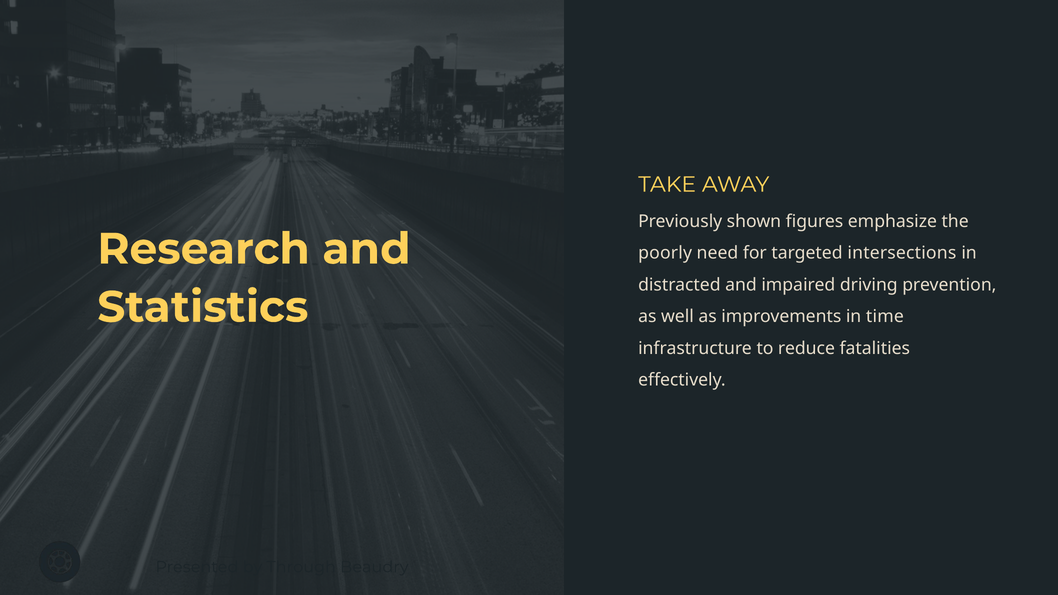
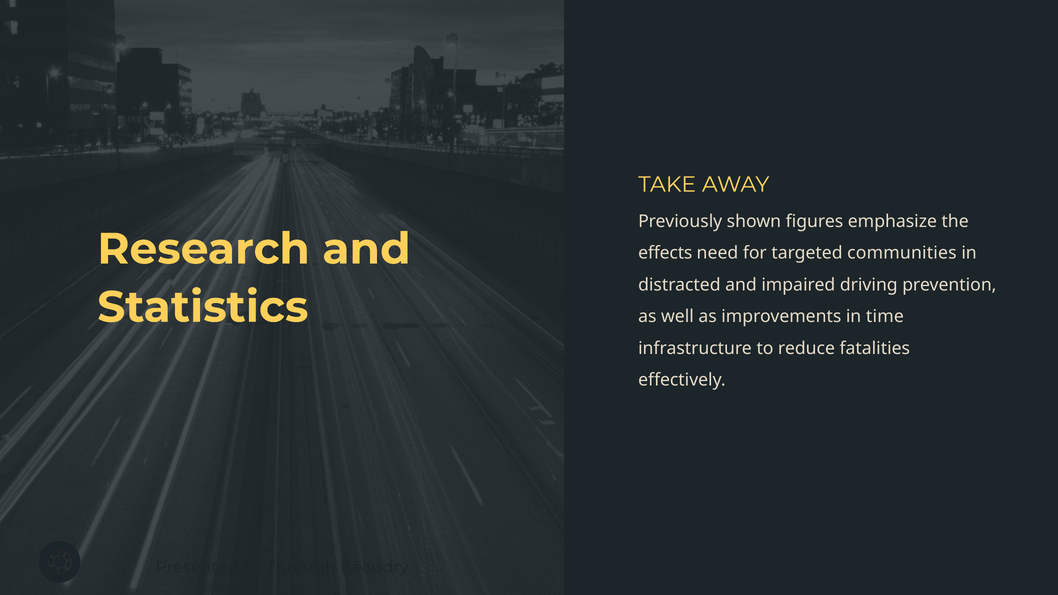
poorly: poorly -> effects (665, 253)
intersections: intersections -> communities (902, 253)
